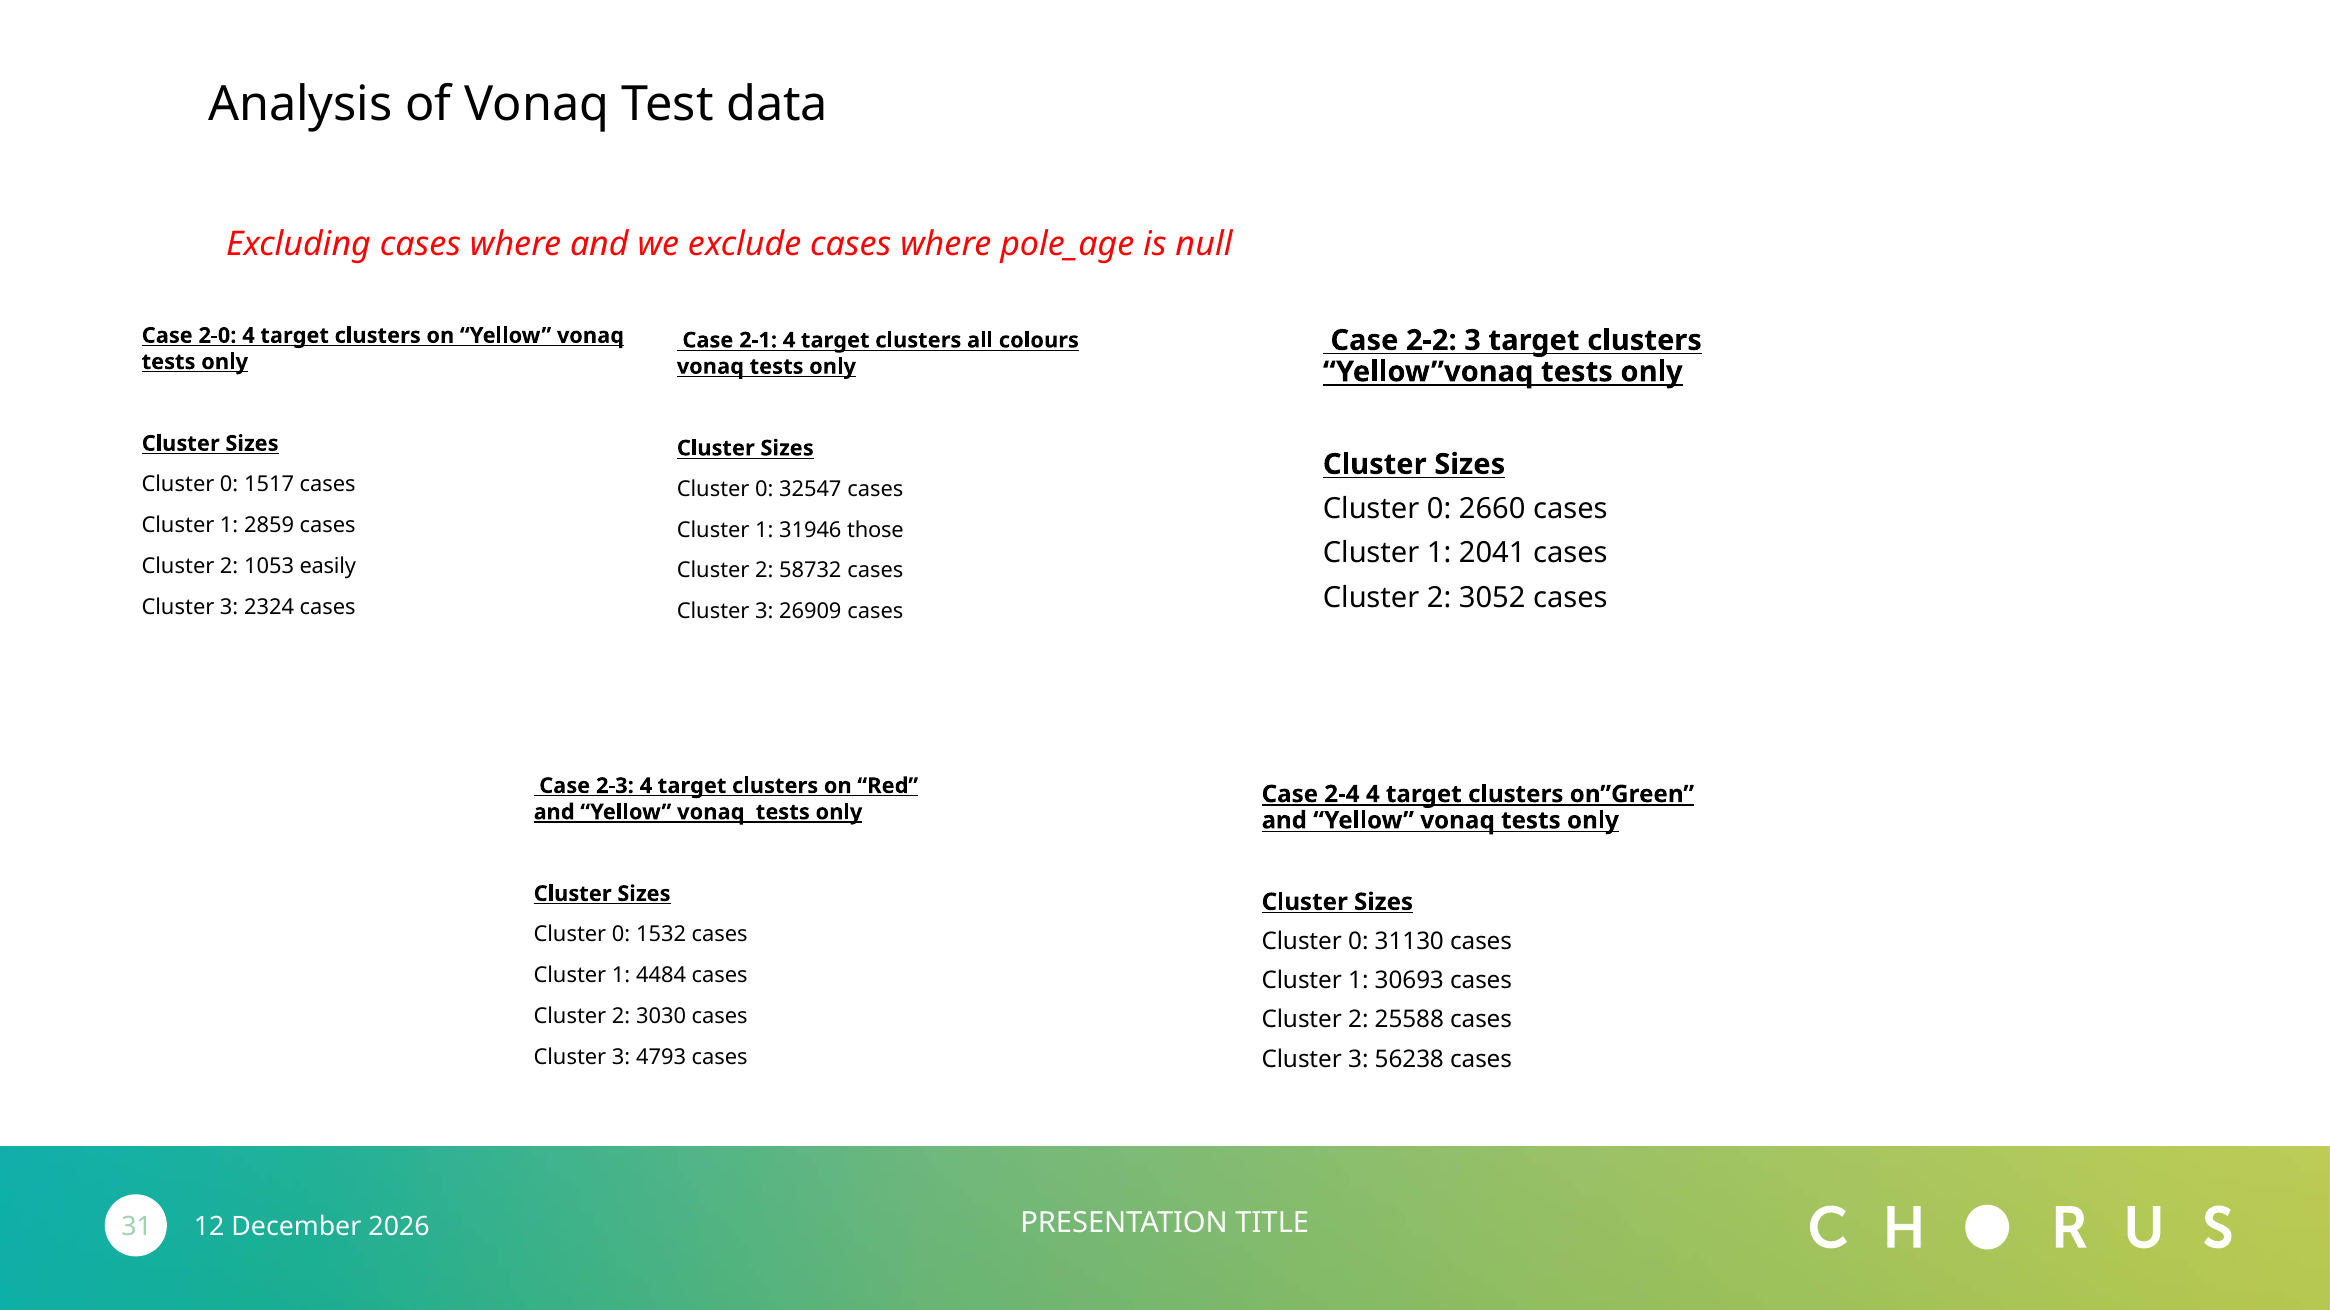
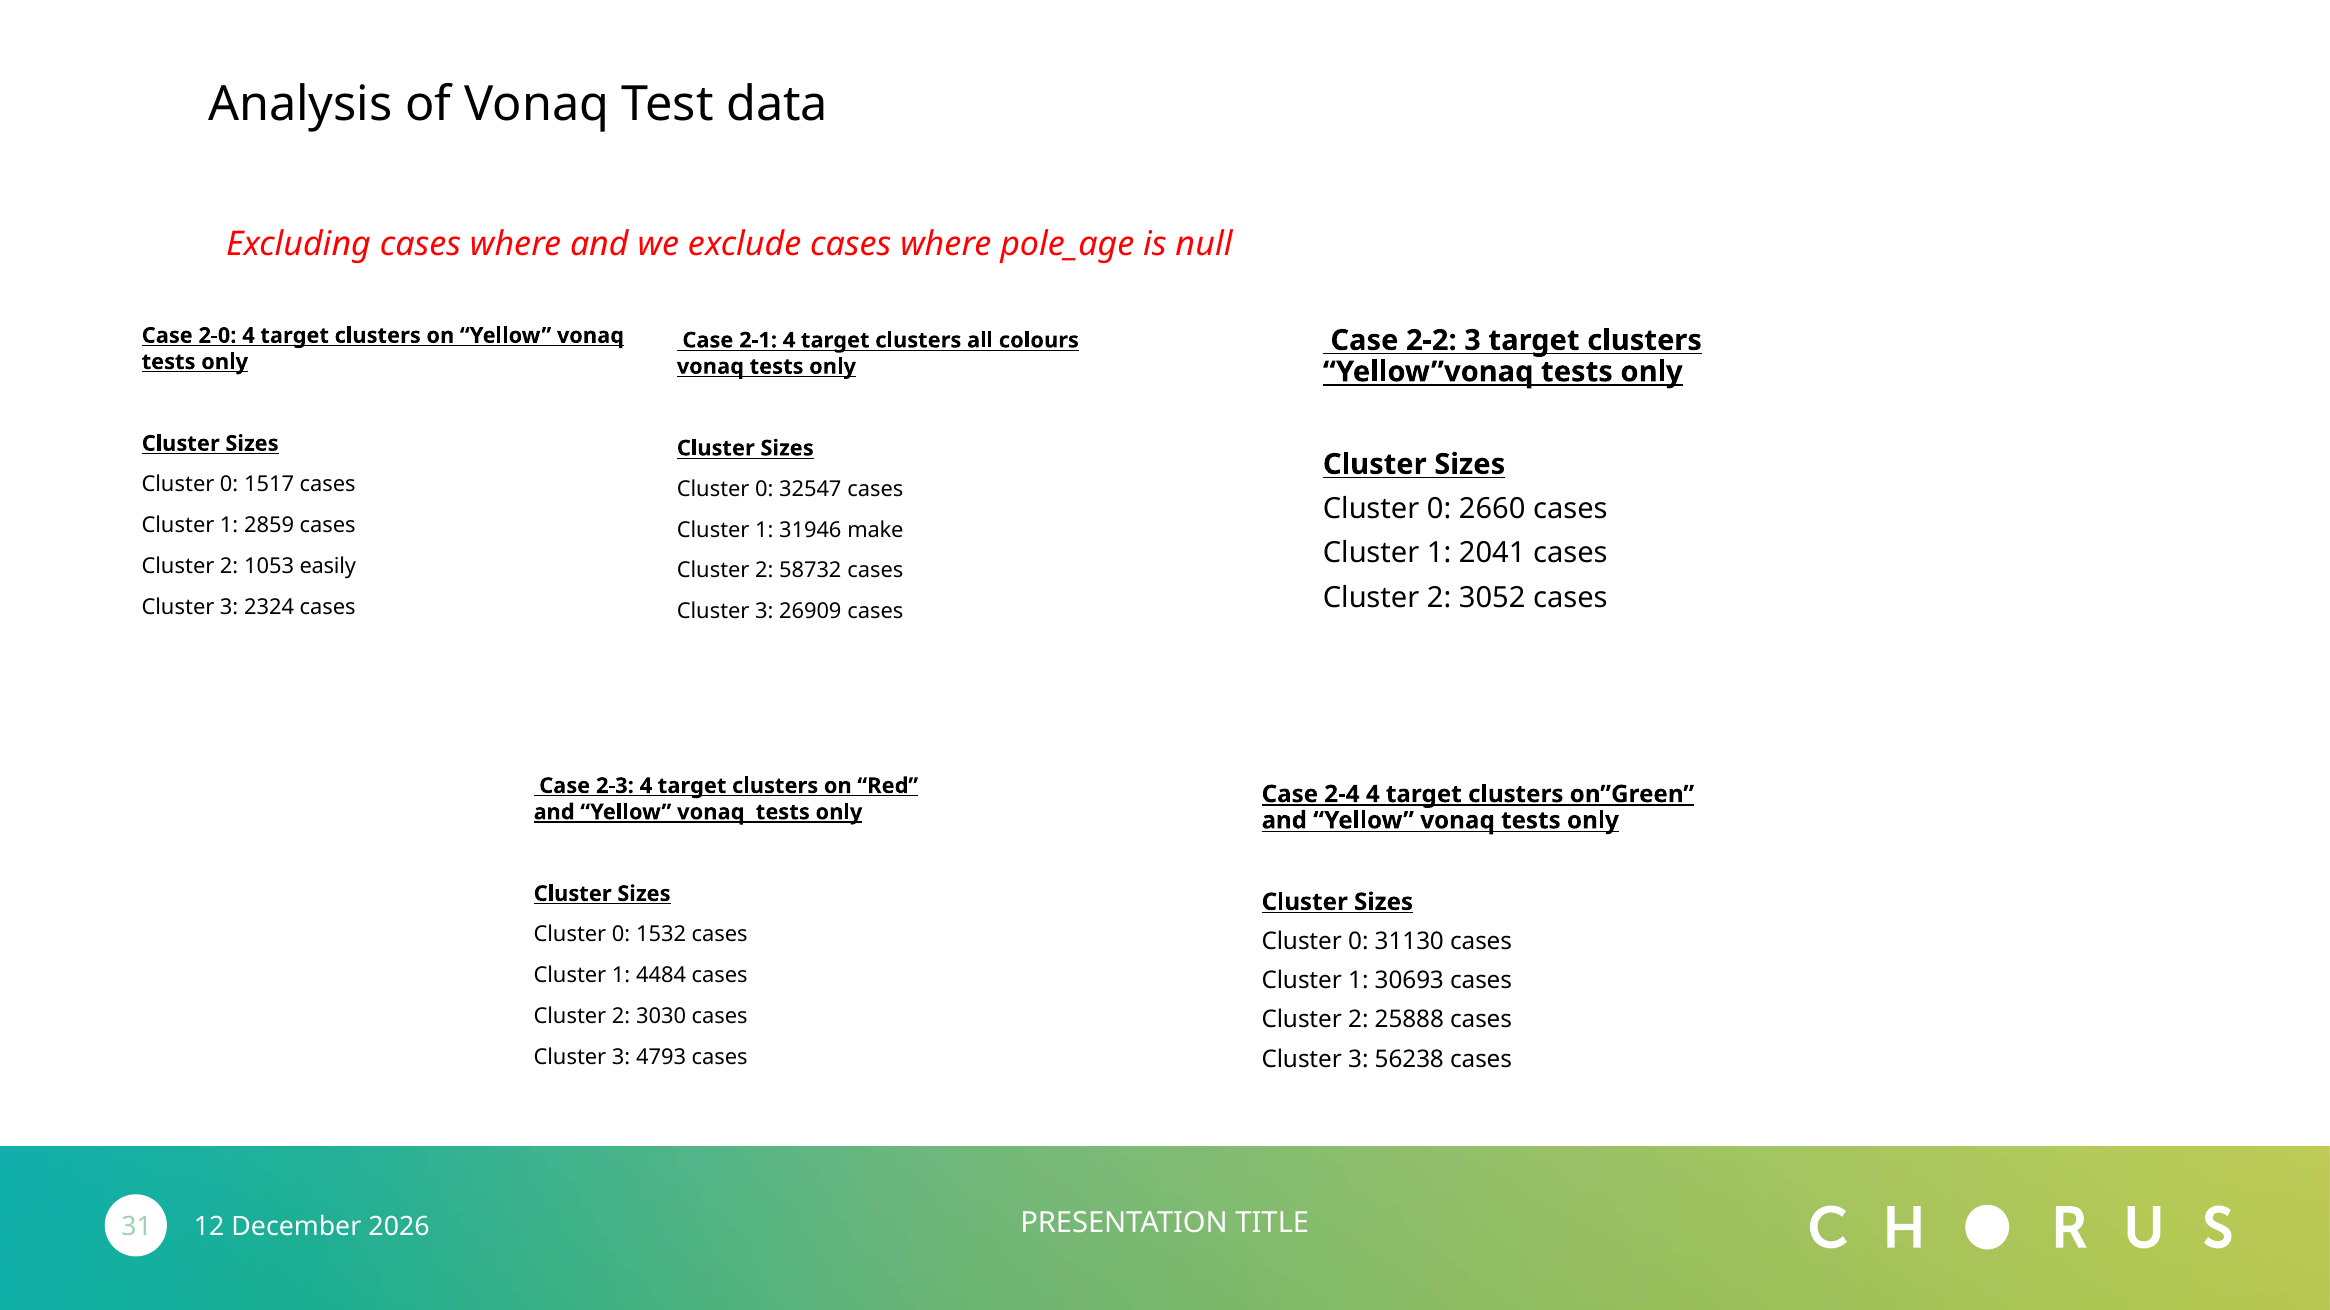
those: those -> make (875, 530)
25588: 25588 -> 25888 (1409, 1020)
